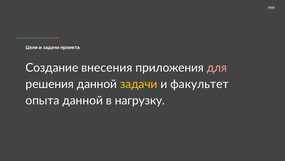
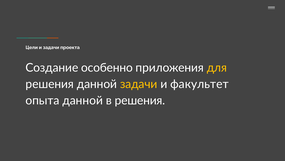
внесения: внесения -> особенно (107, 67)
для colour: pink -> yellow (217, 67)
в нагрузку: нагрузку -> решения (140, 100)
